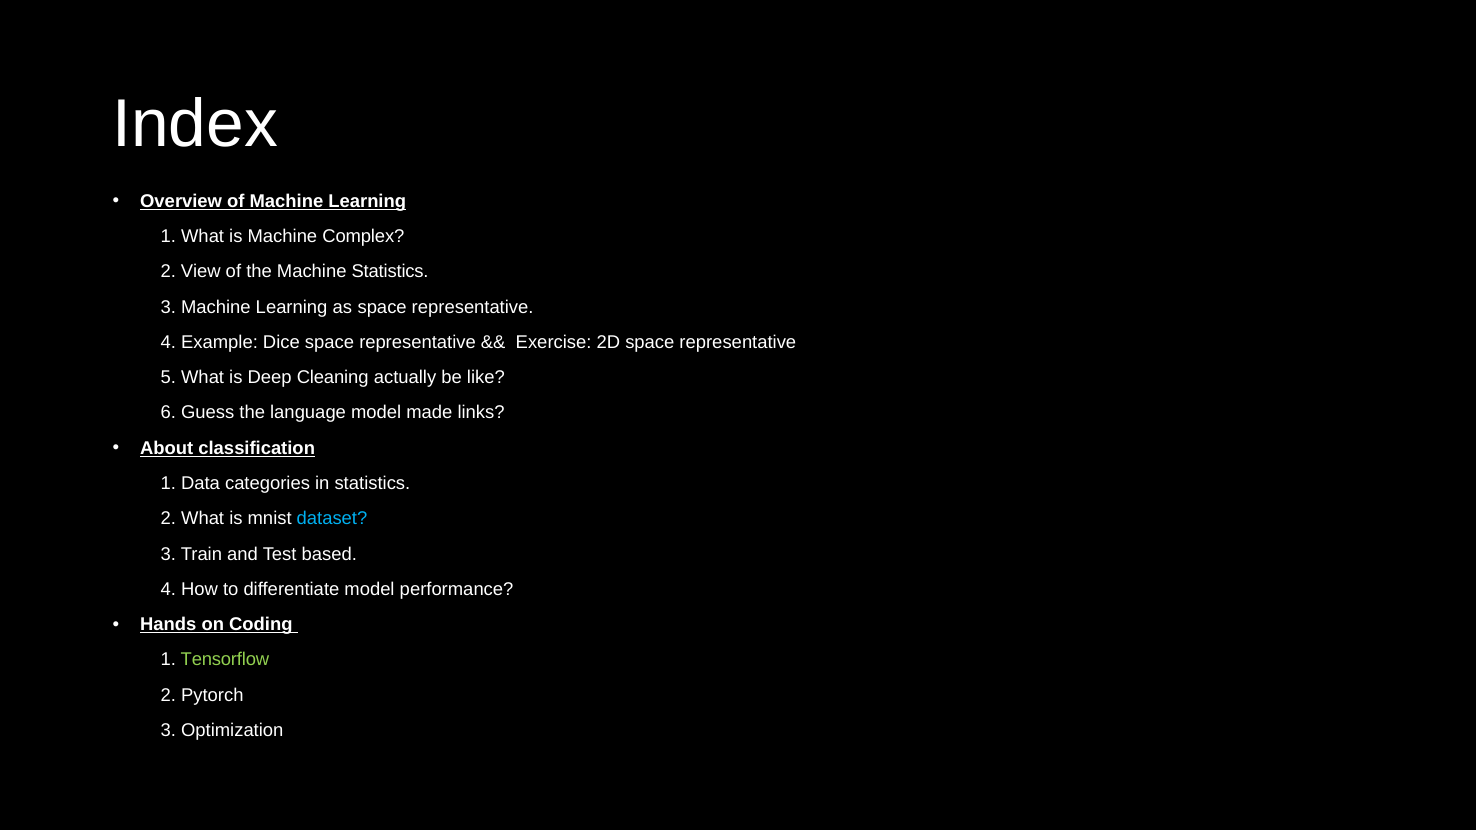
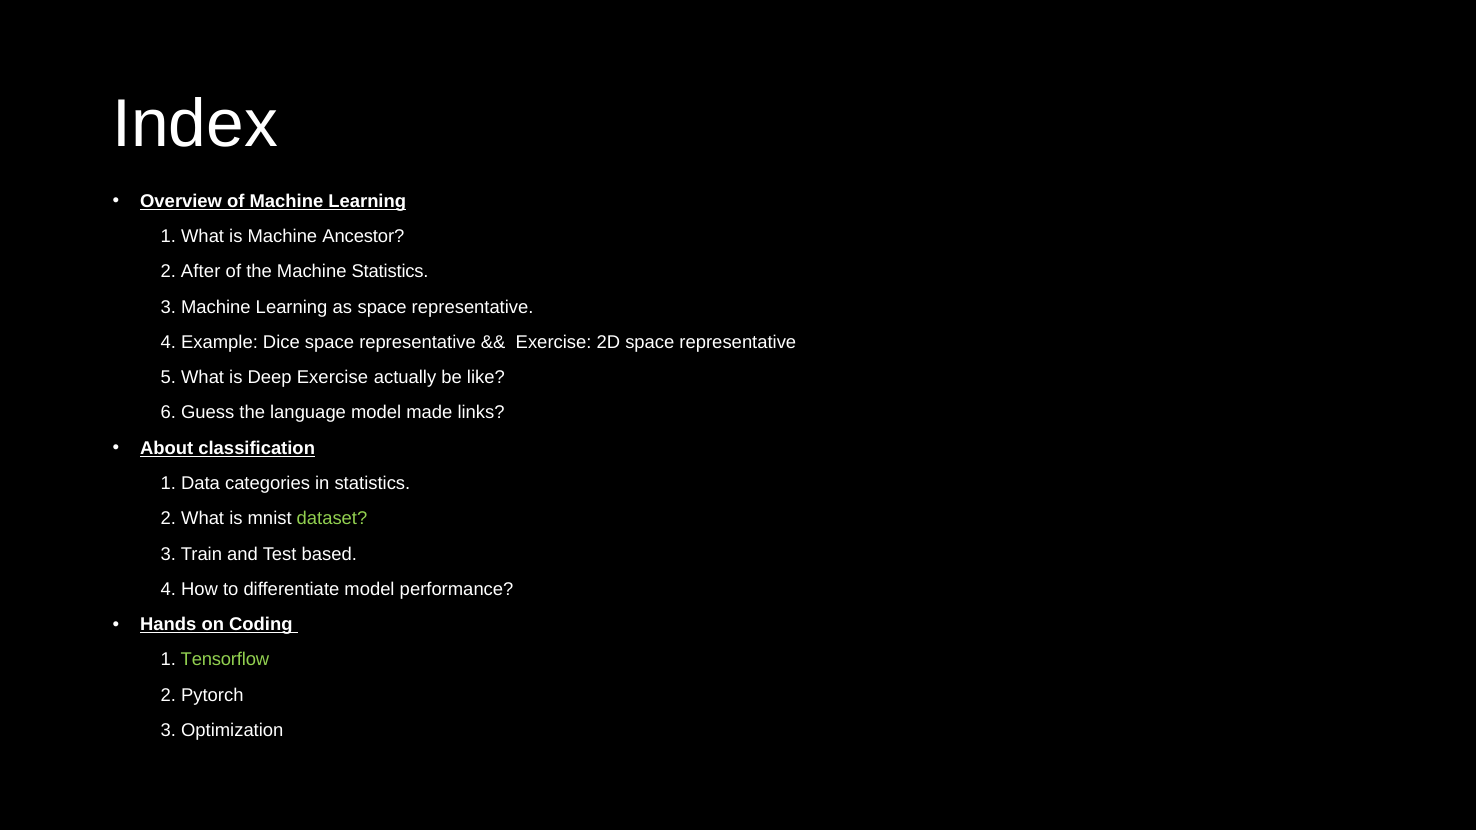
Complex: Complex -> Ancestor (363, 236)
View: View -> After (201, 272)
Deep Cleaning: Cleaning -> Exercise (333, 378)
dataset colour: light blue -> light green (332, 519)
